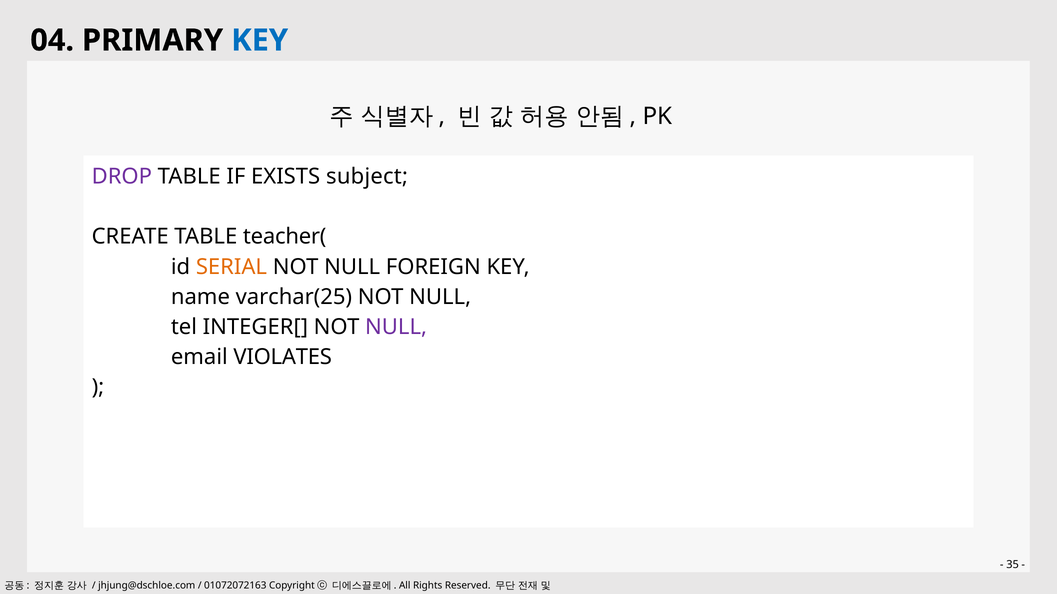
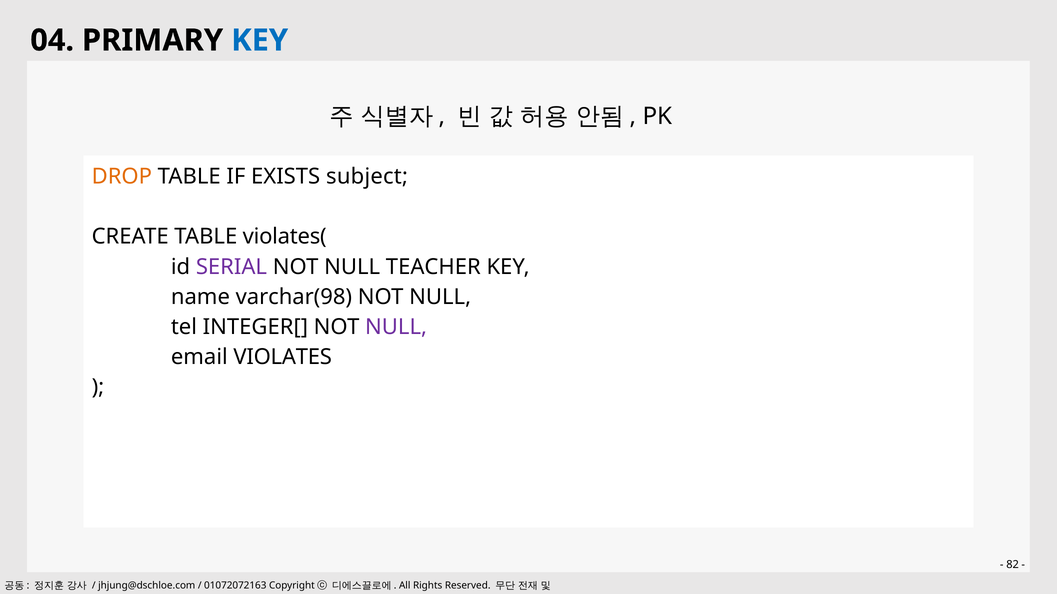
DROP colour: purple -> orange (122, 177)
teacher(: teacher( -> violates( (285, 237)
SERIAL colour: orange -> purple (231, 267)
FOREIGN: FOREIGN -> TEACHER (433, 267)
varchar(25: varchar(25 -> varchar(98 (294, 297)
35: 35 -> 82 (1013, 565)
